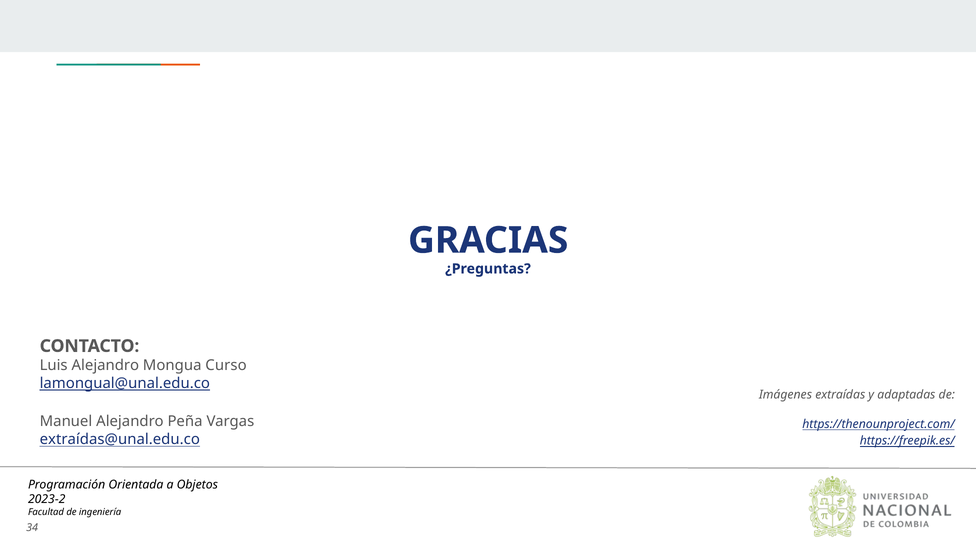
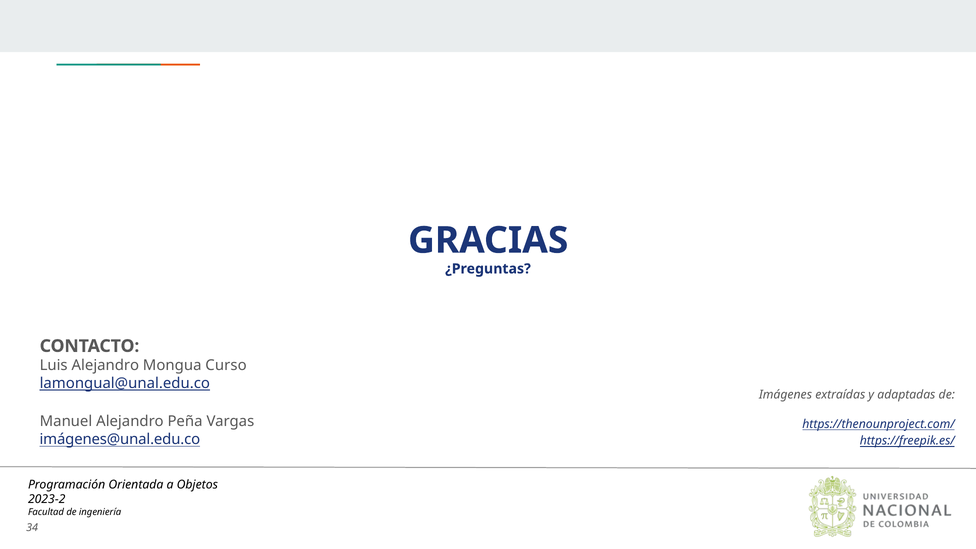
extraídas@unal.edu.co: extraídas@unal.edu.co -> imágenes@unal.edu.co (120, 439)
